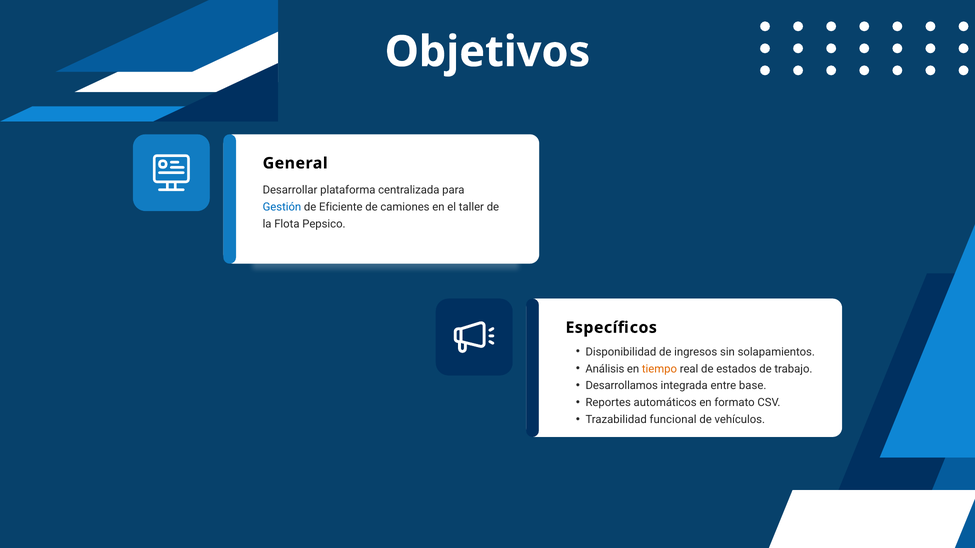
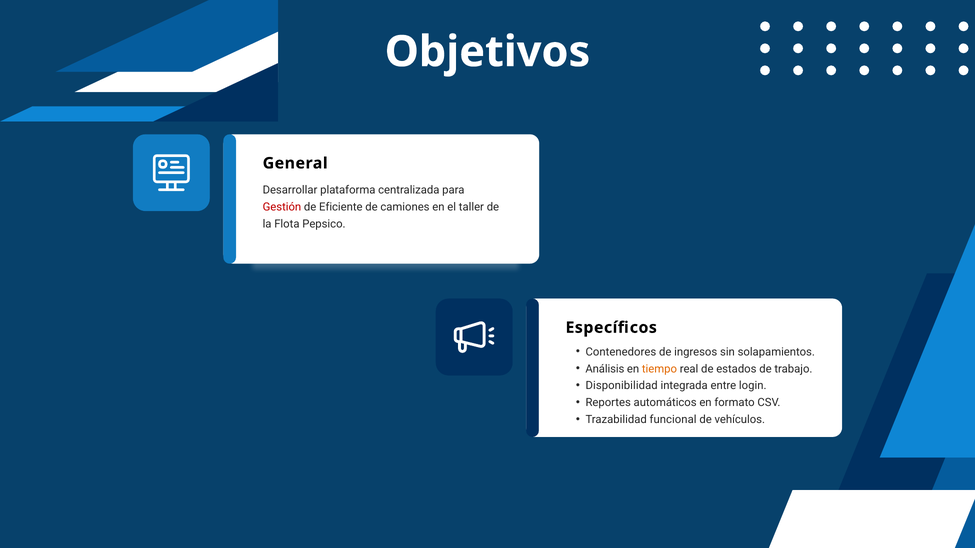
Gestión colour: blue -> red (282, 207)
Disponibilidad: Disponibilidad -> Contenedores (621, 352)
Desarrollamos: Desarrollamos -> Disponibilidad (622, 386)
base: base -> login (753, 386)
